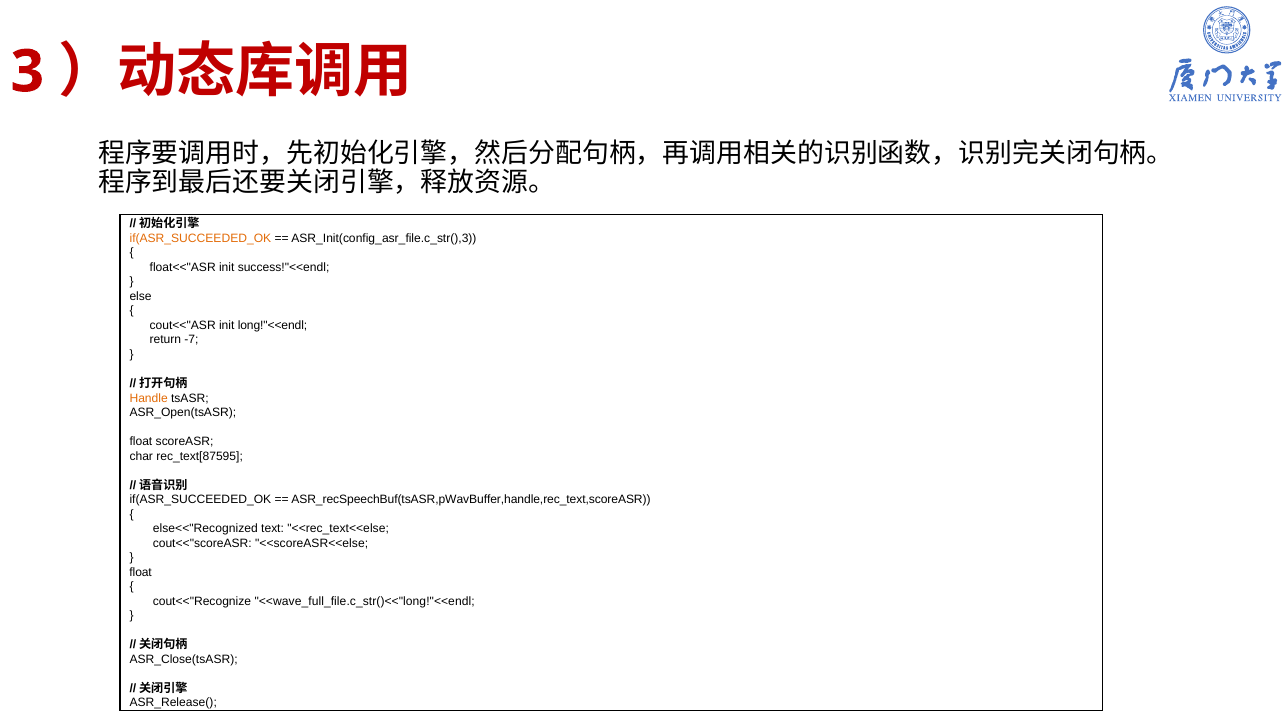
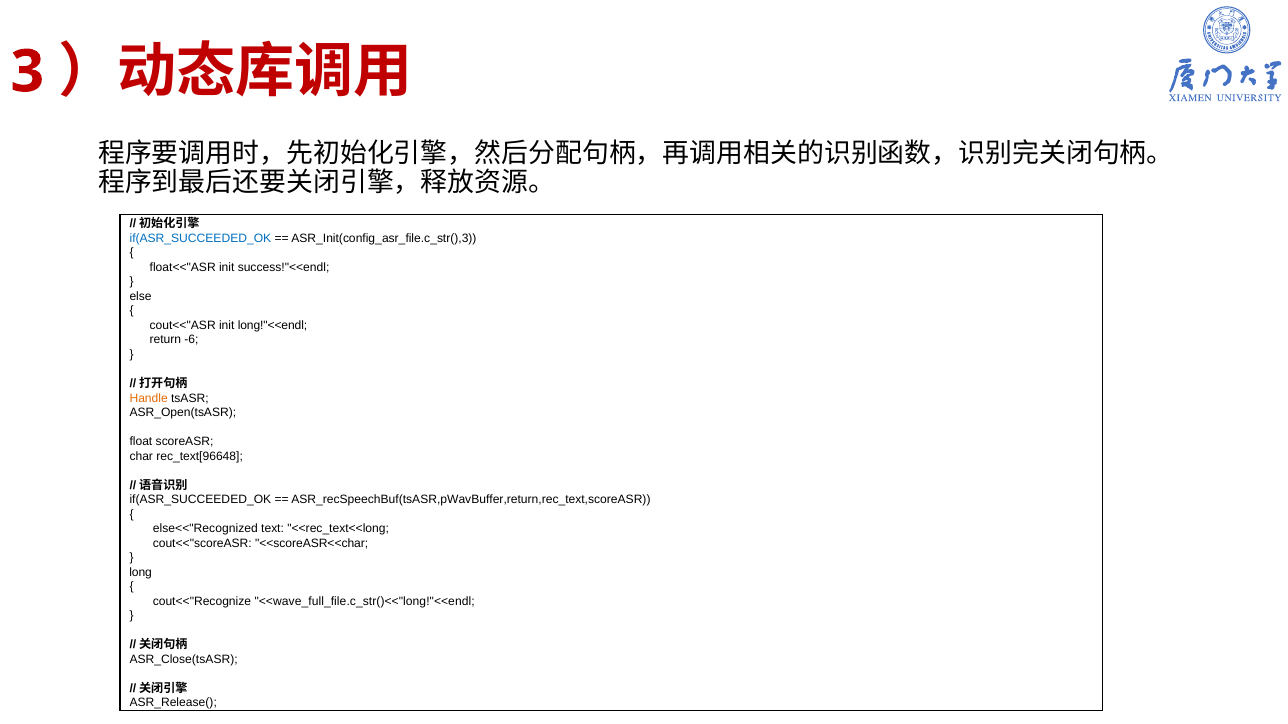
if(ASR_SUCCEEDED_OK colour: orange -> blue (200, 238)
-7: -7 -> -6 (192, 340)
rec_text[87595: rec_text[87595 -> rec_text[96648 (200, 456)
ASR_recSpeechBuf(tsASR,pWavBuffer,handle,rec_text,scoreASR: ASR_recSpeechBuf(tsASR,pWavBuffer,handle,rec_text,scoreASR -> ASR_recSpeechBuf(tsASR,pWavBuffer,return,rec_text,scoreASR (471, 500)
<<rec_text<<else: <<rec_text<<else -> <<rec_text<<long (338, 529)
<<scoreASR<<else: <<scoreASR<<else -> <<scoreASR<<char (312, 544)
float: float -> long (141, 573)
